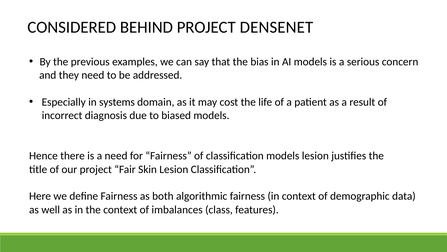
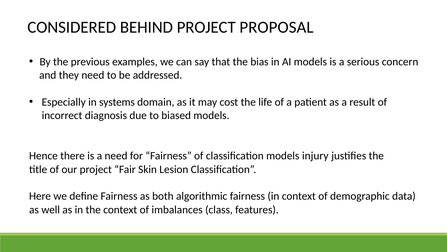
DENSENET: DENSENET -> PROPOSAL (276, 27)
models lesion: lesion -> injury (315, 156)
